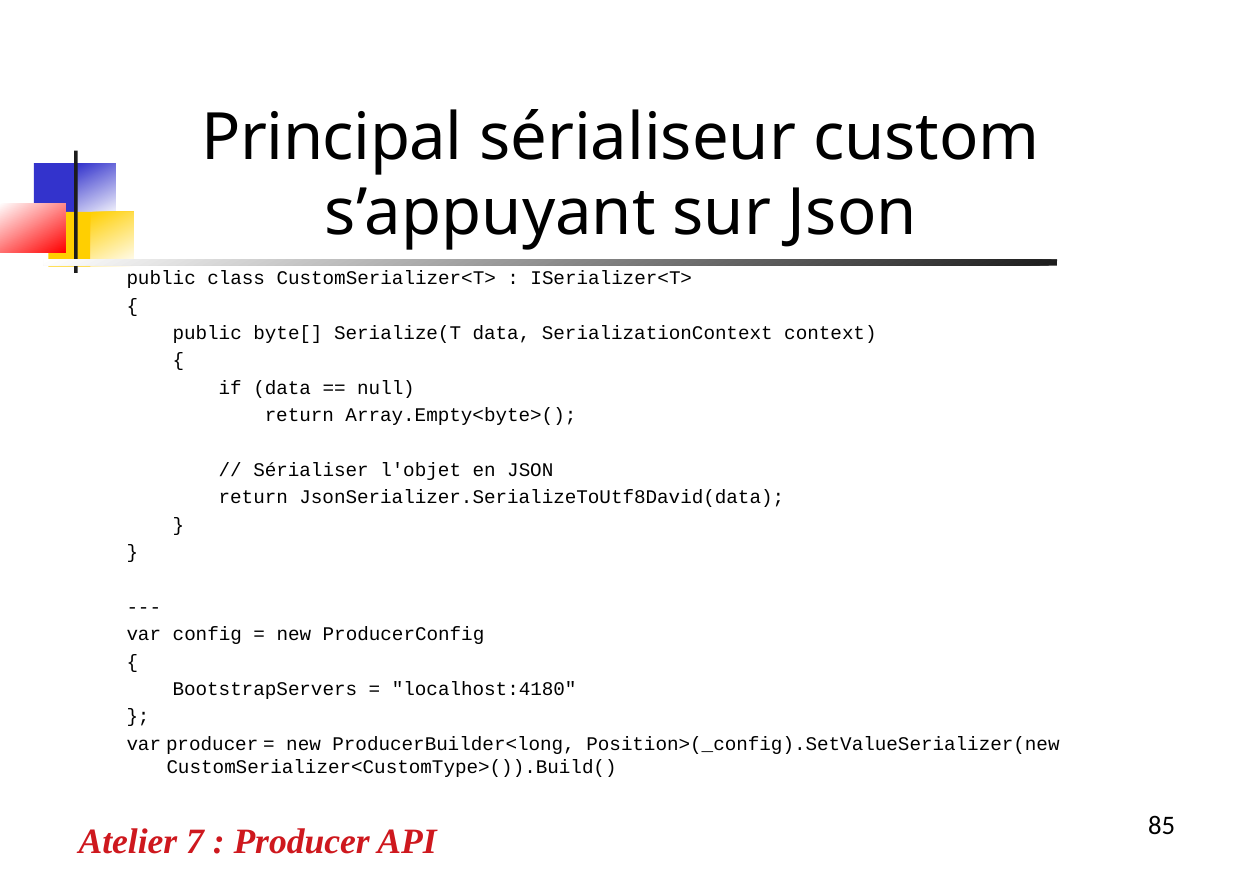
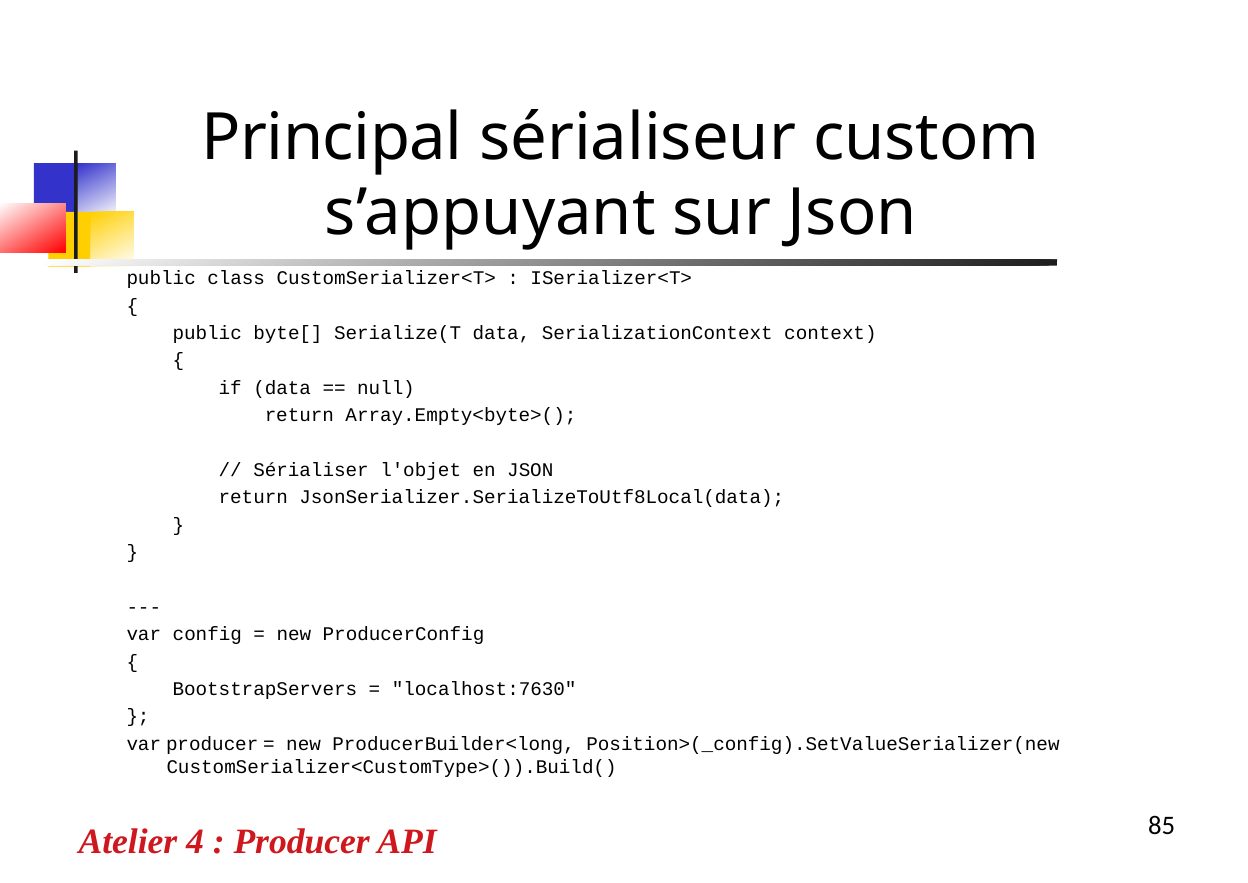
JsonSerializer.SerializeToUtf8David(data: JsonSerializer.SerializeToUtf8David(data -> JsonSerializer.SerializeToUtf8Local(data (542, 497)
localhost:4180: localhost:4180 -> localhost:7630 (484, 689)
7: 7 -> 4 (195, 841)
